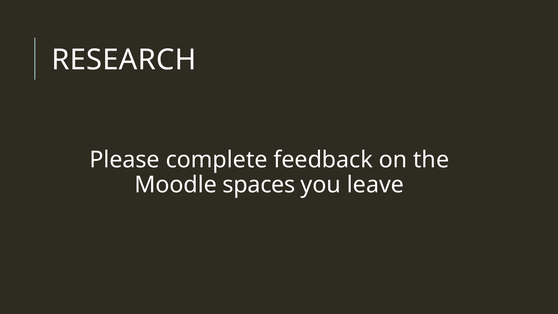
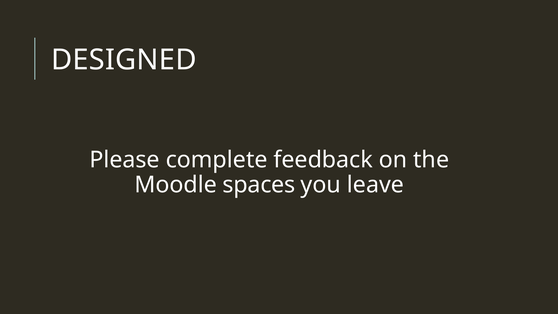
RESEARCH: RESEARCH -> DESIGNED (124, 60)
